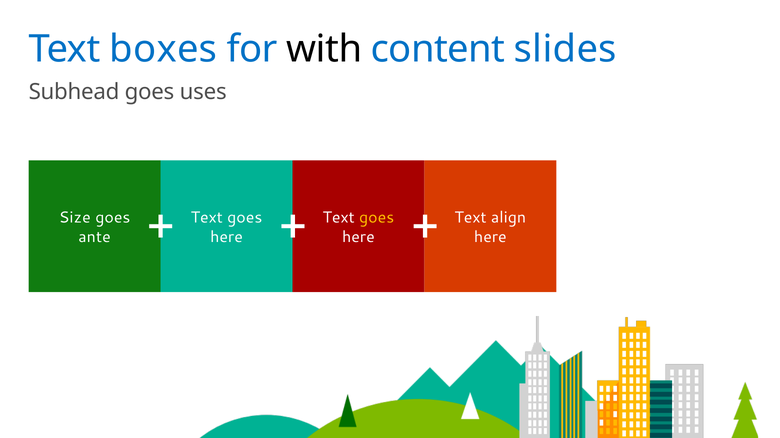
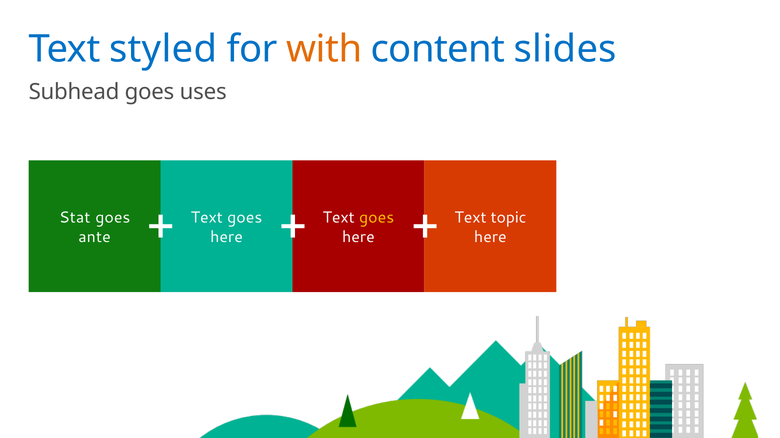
boxes: boxes -> styled (163, 49)
with colour: black -> orange (324, 49)
Size: Size -> Stat (75, 218)
align: align -> topic (509, 218)
